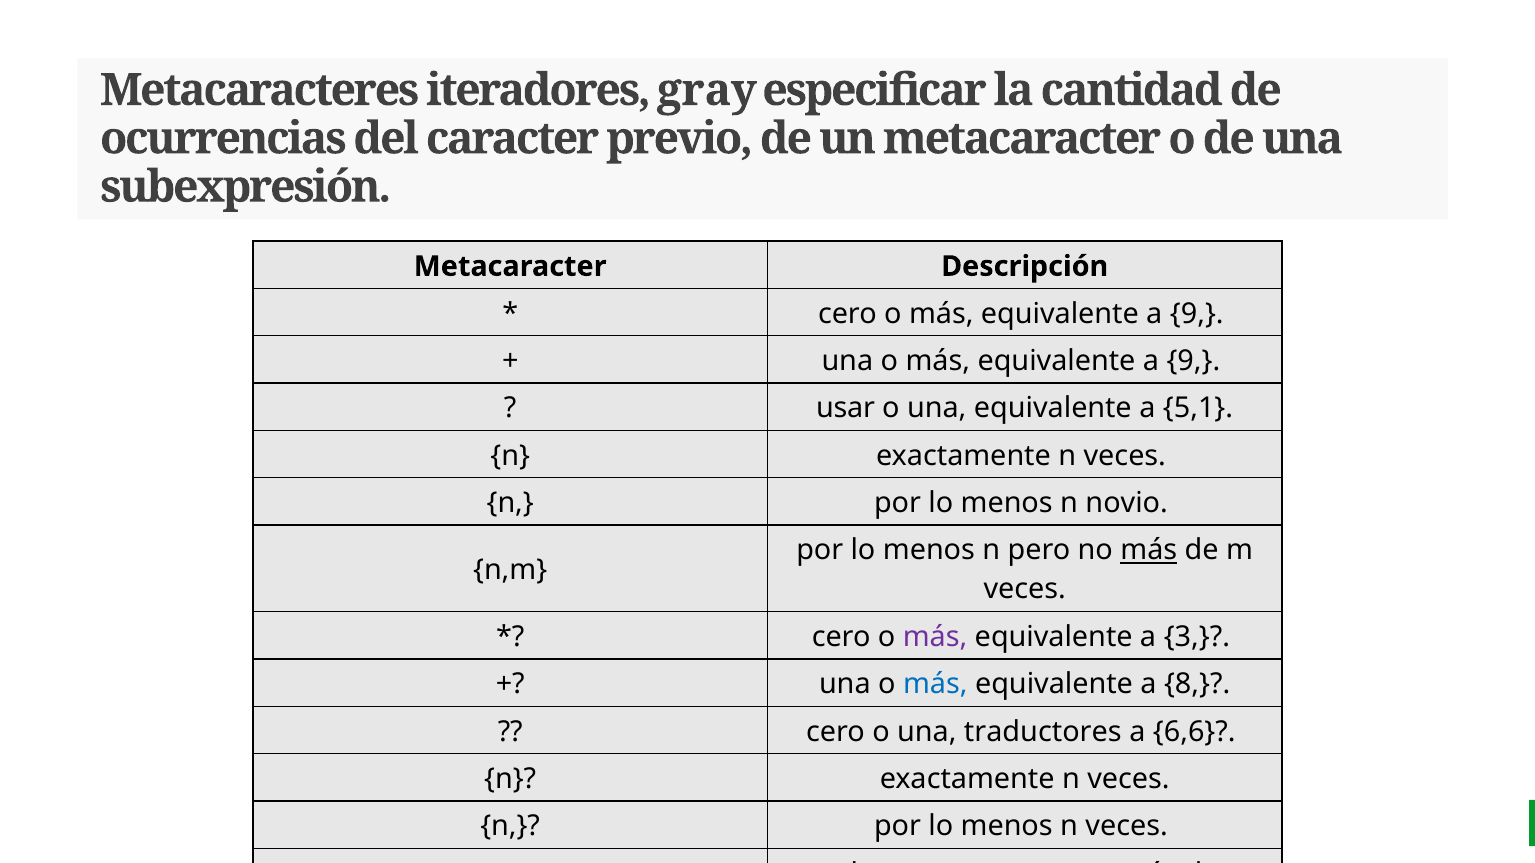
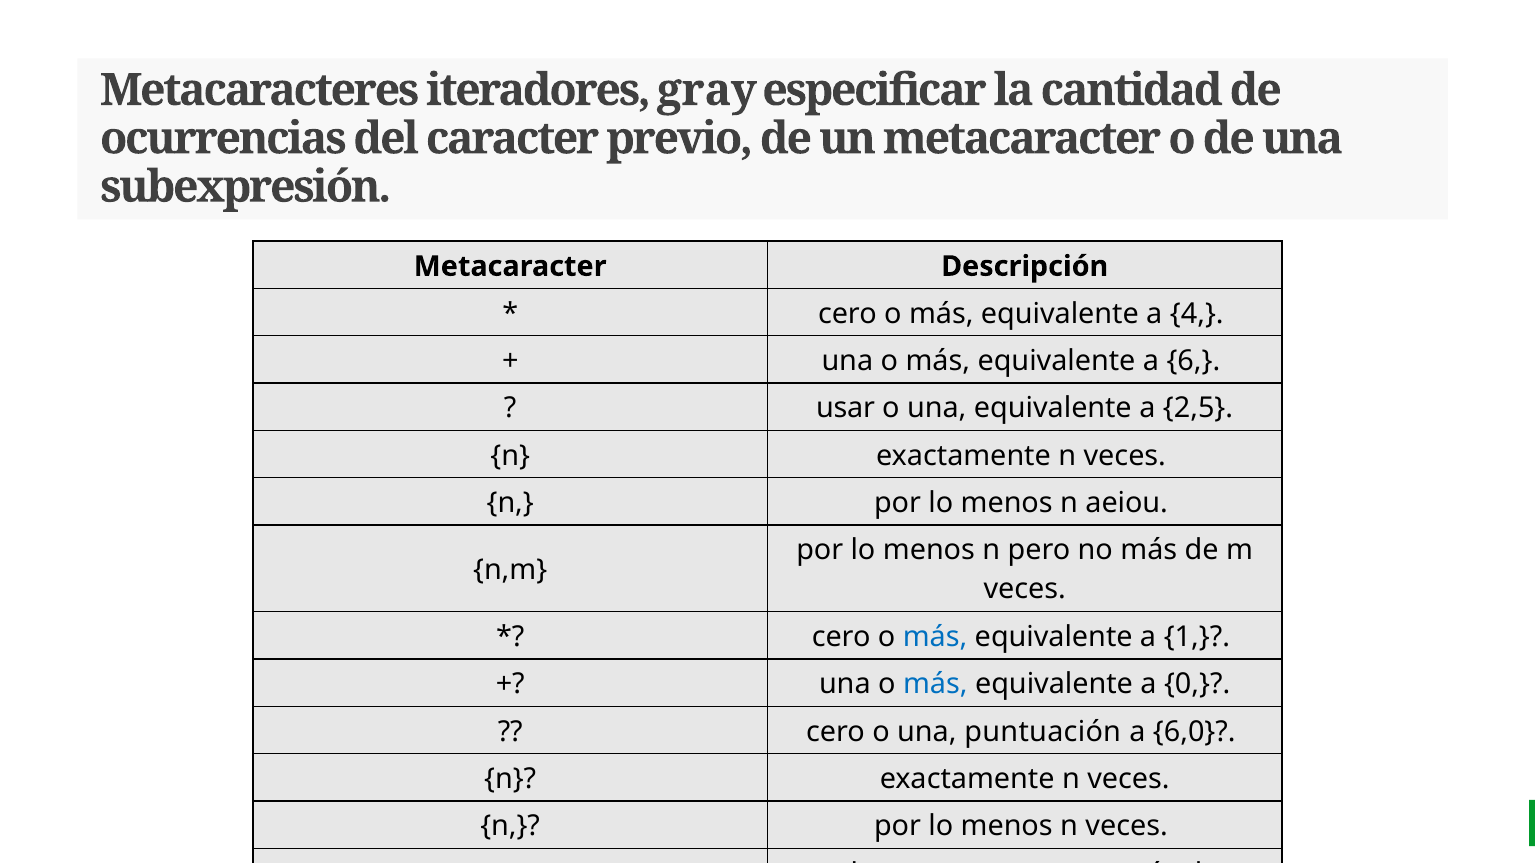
9: 9 -> 4 (1197, 314)
9: 9 -> 6 (1193, 361)
5,1: 5,1 -> 2,5 (1198, 409)
novio: novio -> aeiou (1127, 503)
más underline: present -> none (1149, 551)
más colour: purple -> blue (935, 637)
3: 3 -> 1 (1197, 637)
8: 8 -> 0 (1197, 685)
traductores: traductores -> puntuación (1043, 732)
6,6: 6,6 -> 6,0 (1194, 732)
